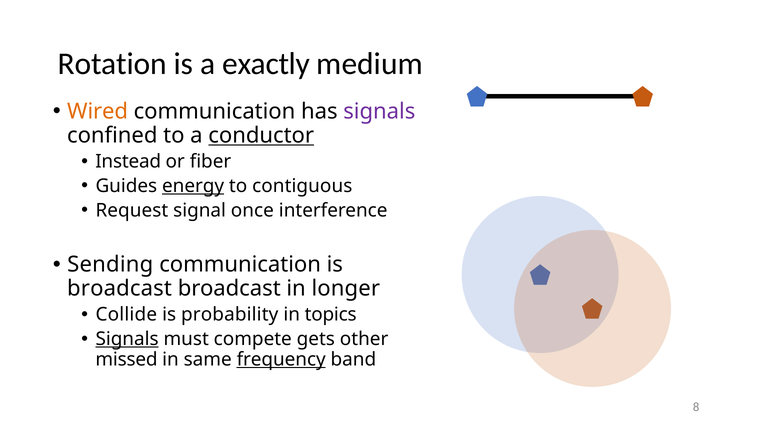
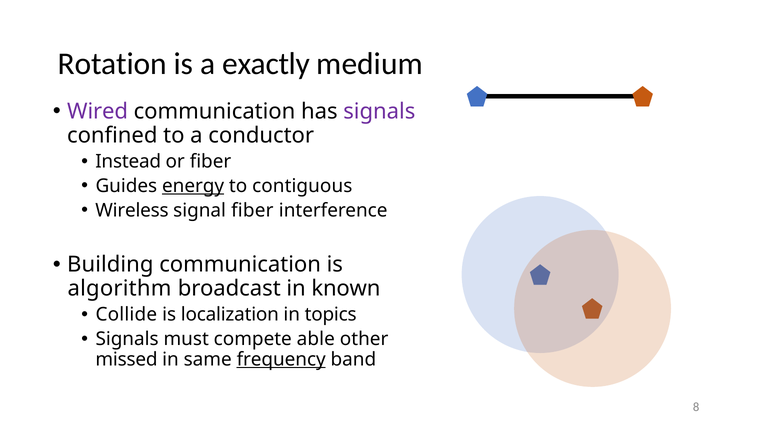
Wired colour: orange -> purple (98, 112)
conductor underline: present -> none (261, 135)
Request: Request -> Wireless (132, 210)
signal once: once -> fiber (252, 210)
Sending: Sending -> Building (110, 265)
broadcast: broadcast -> algorithm (120, 288)
longer: longer -> known (346, 288)
probability: probability -> localization (230, 315)
Signals underline: present -> none (127, 339)
gets: gets -> able (316, 339)
